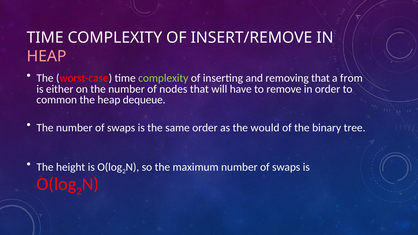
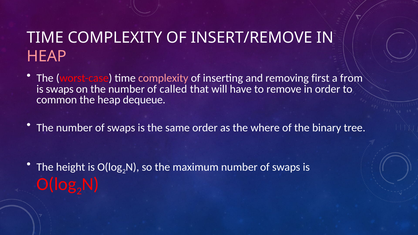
complexity colour: light green -> pink (163, 78)
removing that: that -> first (320, 78)
is either: either -> swaps (60, 89)
nodes: nodes -> called (173, 89)
would: would -> where (265, 128)
